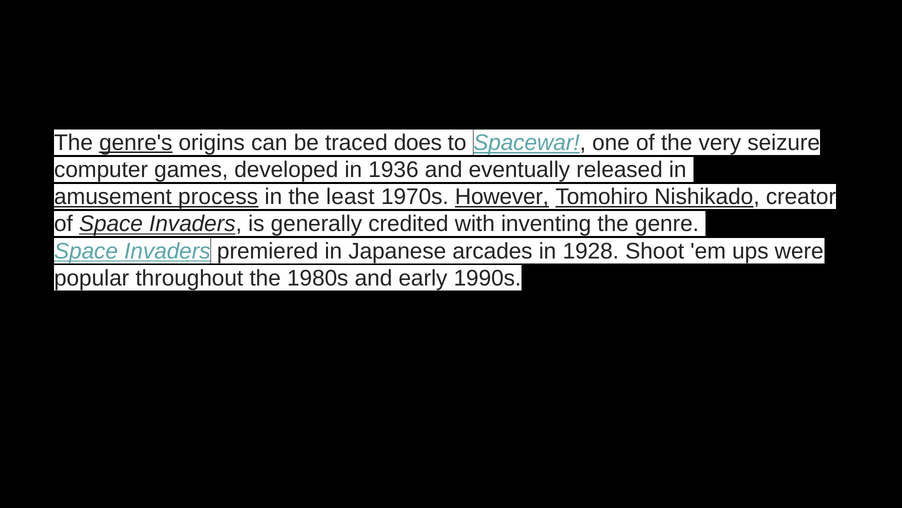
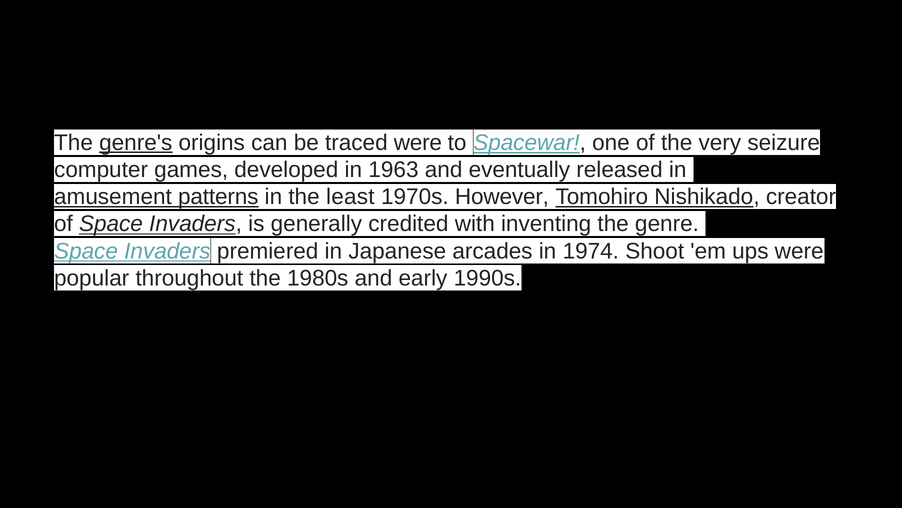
traced does: does -> were (418, 143)
1936: 1936 -> 1963 (393, 170)
process: process -> patterns (218, 197)
However underline: present -> none (502, 197)
1928: 1928 -> 1974 (591, 251)
